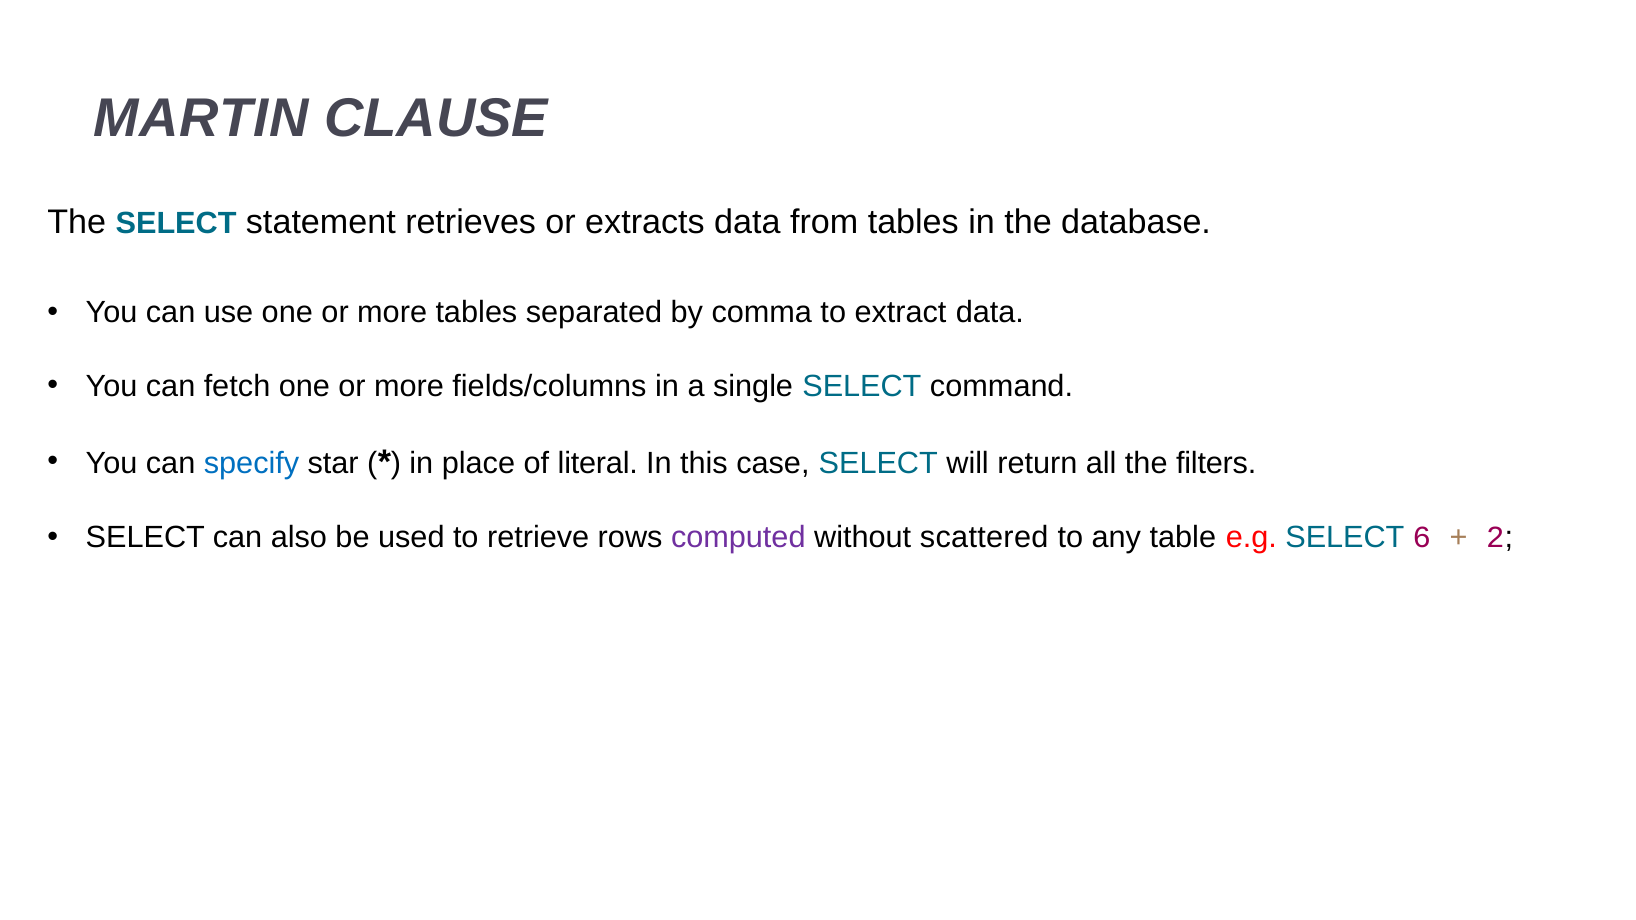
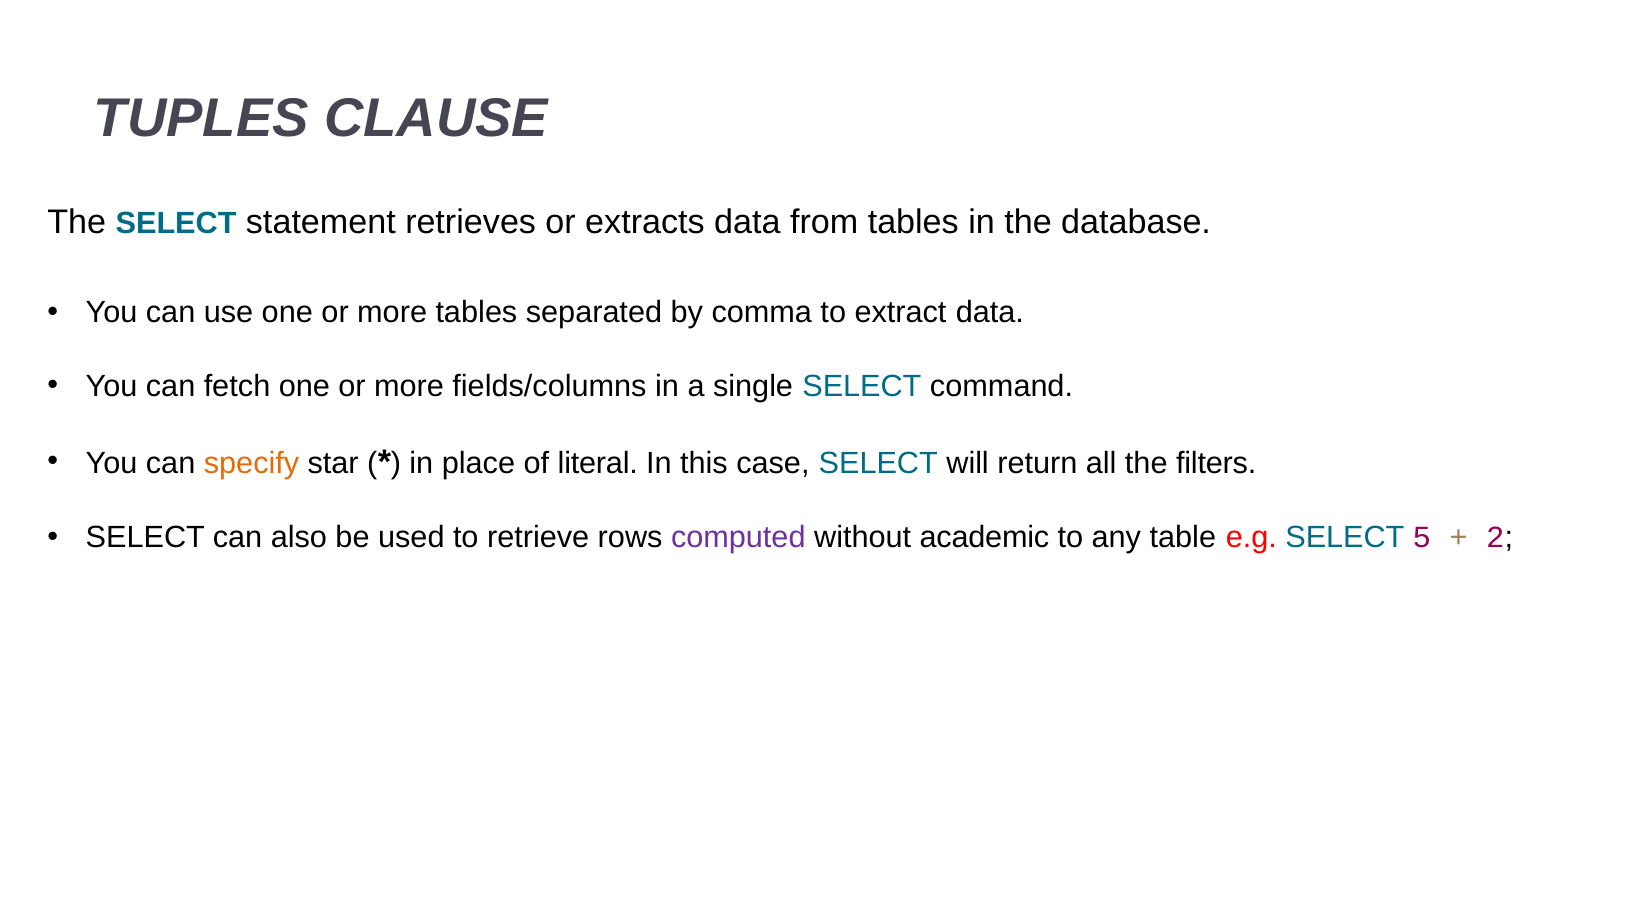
MARTIN: MARTIN -> TUPLES (201, 118)
specify colour: blue -> orange (252, 463)
scattered: scattered -> academic (984, 538)
6: 6 -> 5 (1422, 538)
